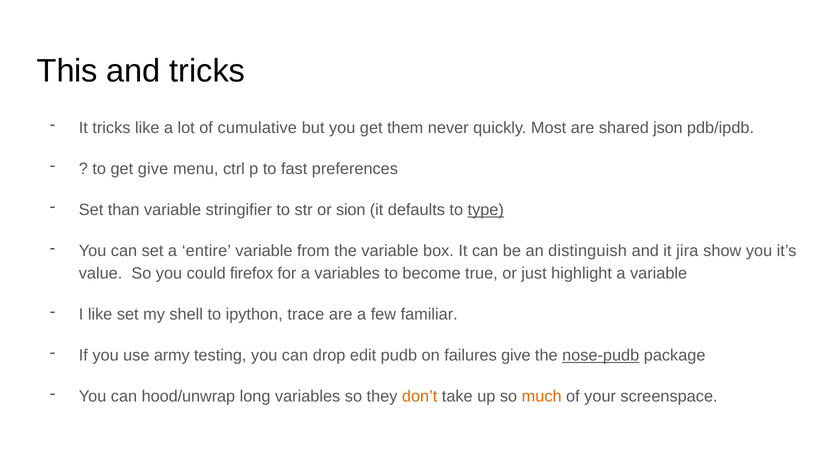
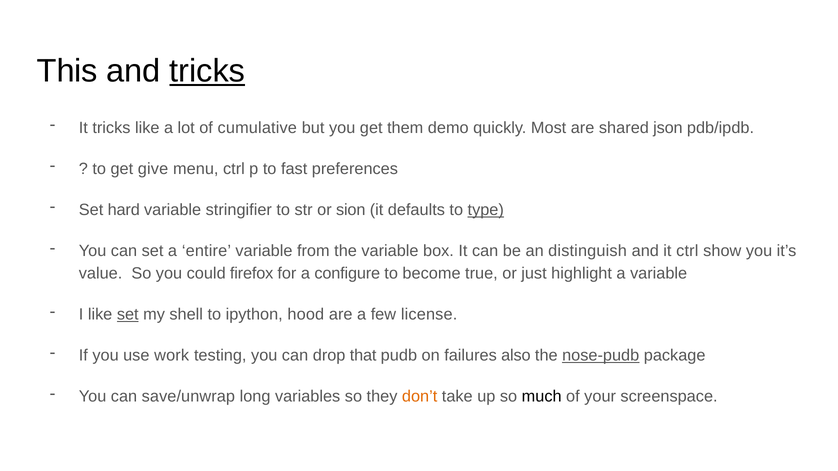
tricks underline: none -> present (207, 71)
never: never -> demo (448, 128)
than: than -> hard (124, 210)
it jira: jira -> ctrl (687, 251)
a variables: variables -> configure (347, 274)
set underline: none -> present (128, 315)
trace: trace -> hood (306, 315)
familiar: familiar -> license (429, 315)
army: army -> work (172, 356)
edit: edit -> that (363, 356)
failures give: give -> also (516, 356)
hood/unwrap: hood/unwrap -> save/unwrap (188, 397)
much colour: orange -> black (542, 397)
